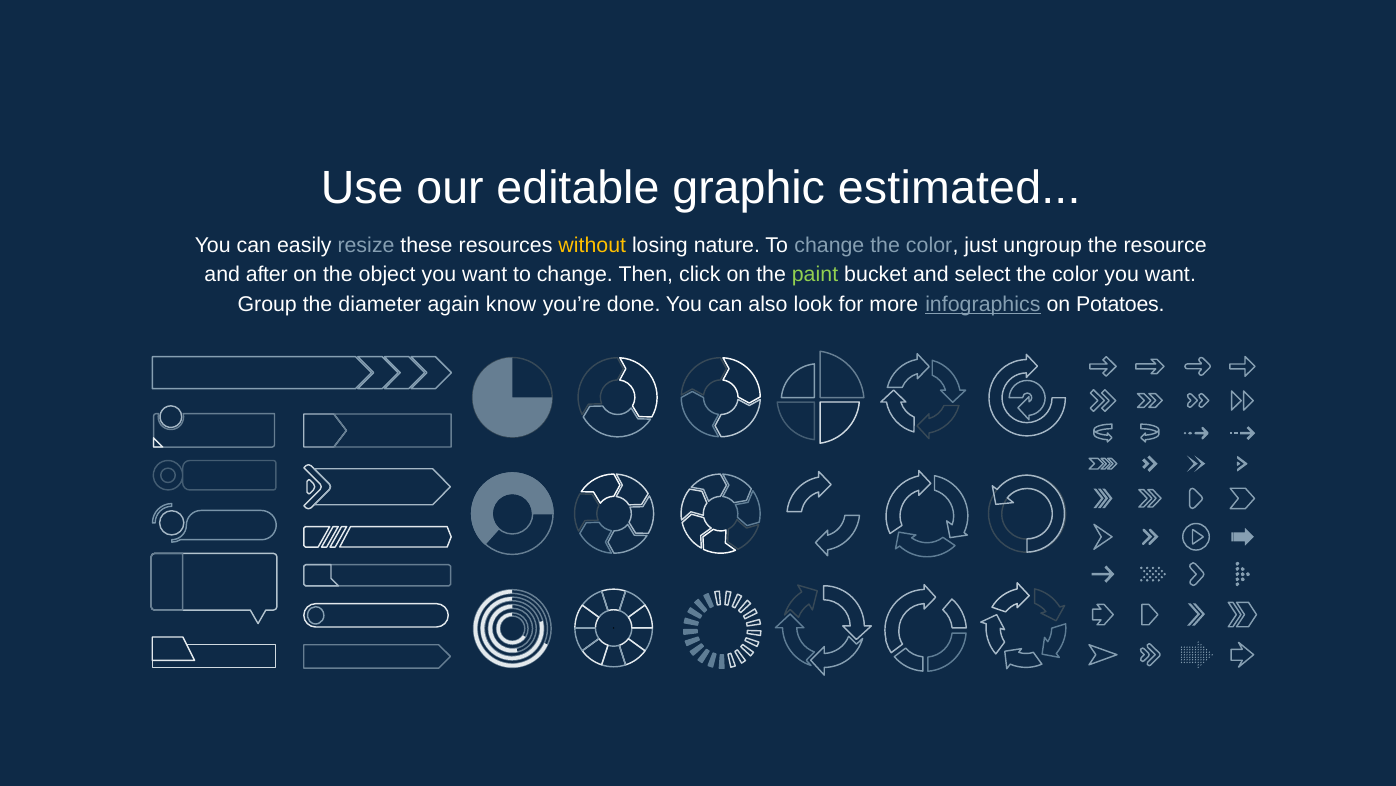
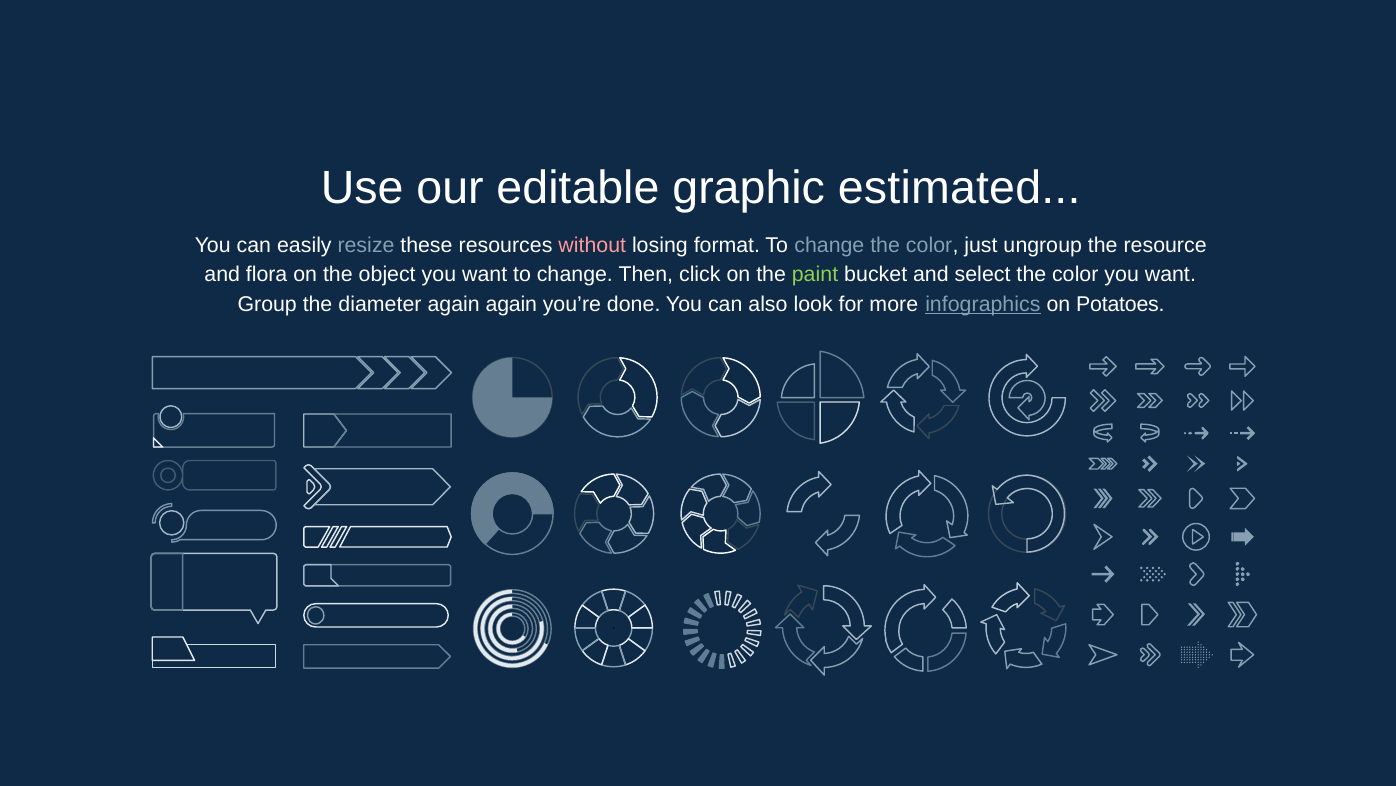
without colour: yellow -> pink (592, 245)
nature: nature -> format (727, 245)
after: after -> flora (267, 274)
again know: know -> again (511, 304)
